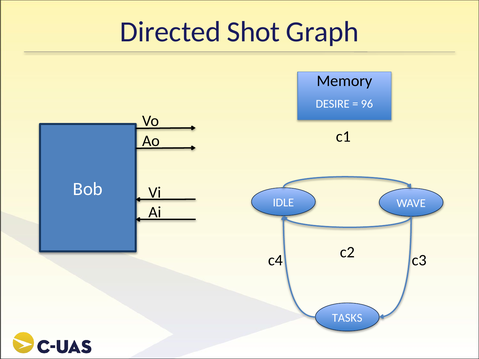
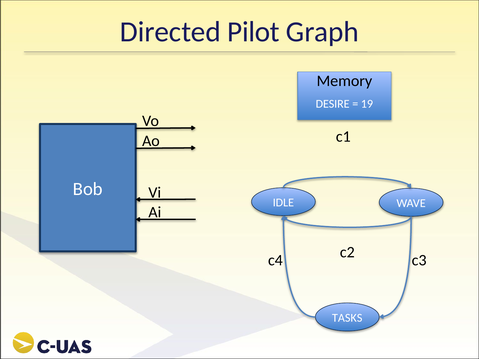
Shot: Shot -> Pilot (253, 32)
96: 96 -> 19 (367, 104)
